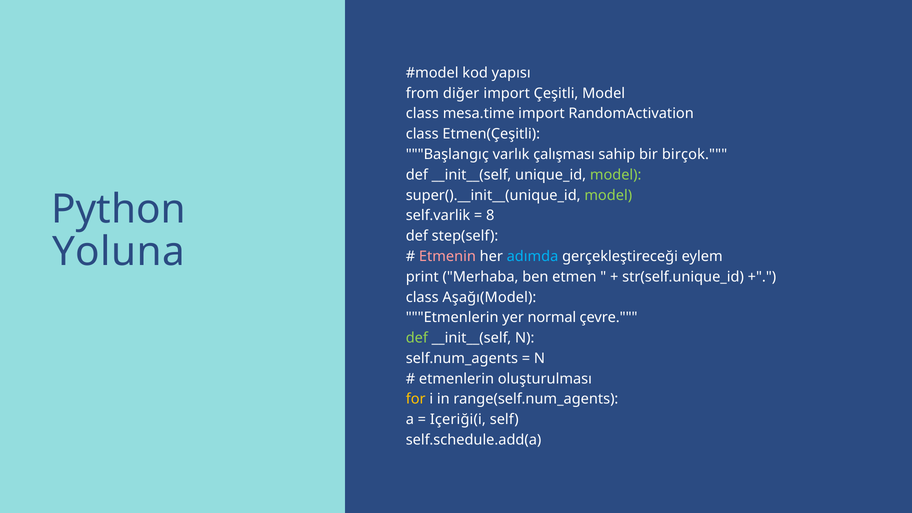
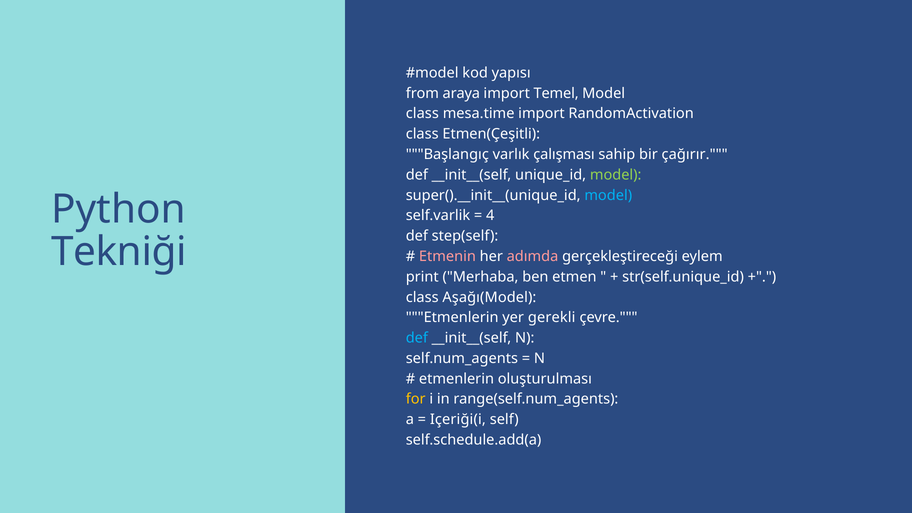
diğer: diğer -> araya (461, 93)
Çeşitli: Çeşitli -> Temel (556, 93)
birçok: birçok -> çağırır (695, 154)
model colour: light green -> light blue (608, 195)
8: 8 -> 4 (490, 216)
Yoluna: Yoluna -> Tekniği (119, 252)
adımda colour: light blue -> pink (533, 256)
normal: normal -> gerekli (552, 318)
def colour: light green -> light blue (417, 338)
